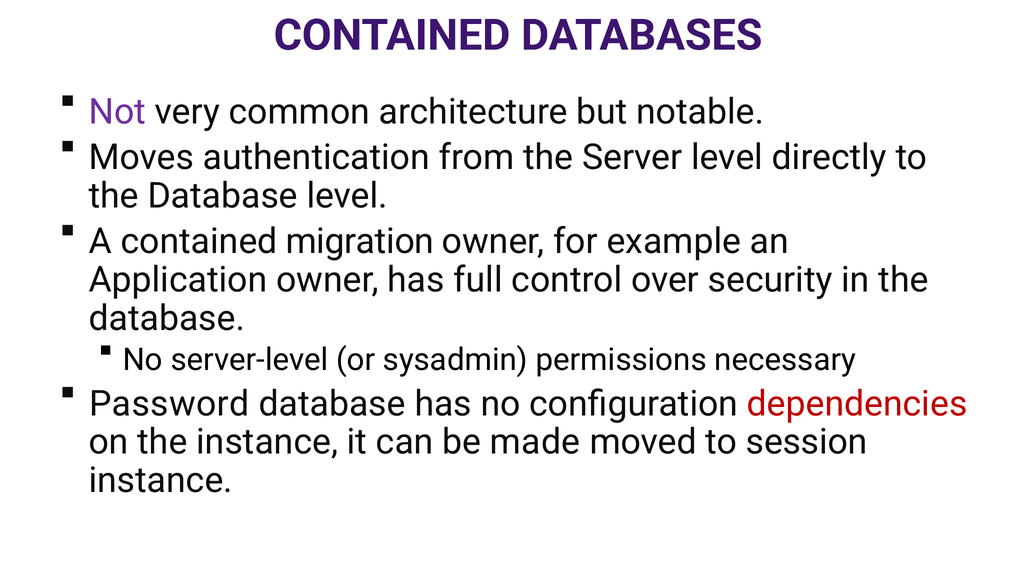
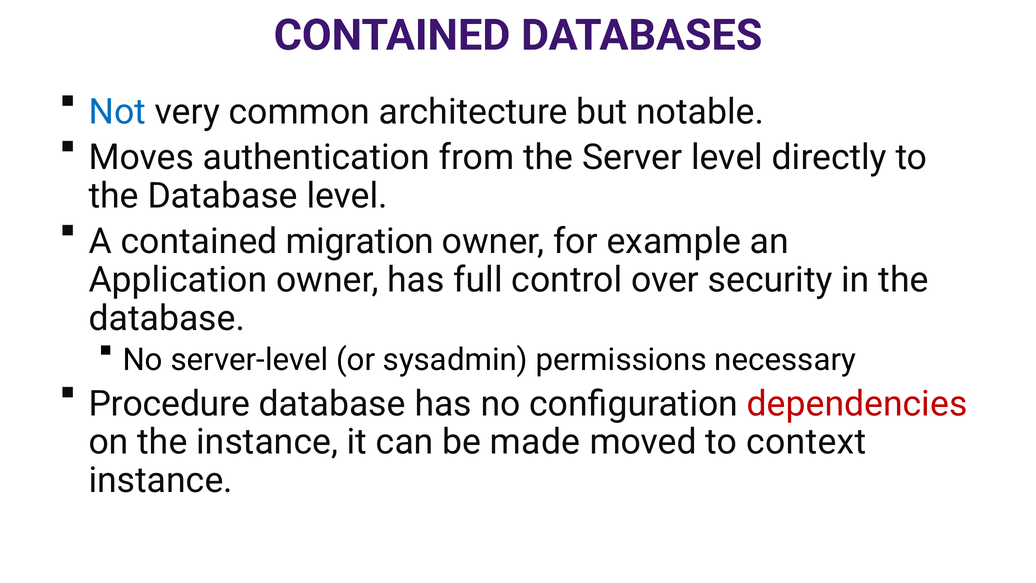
Not colour: purple -> blue (117, 112)
Password: Password -> Procedure (169, 404)
session: session -> context (806, 442)
